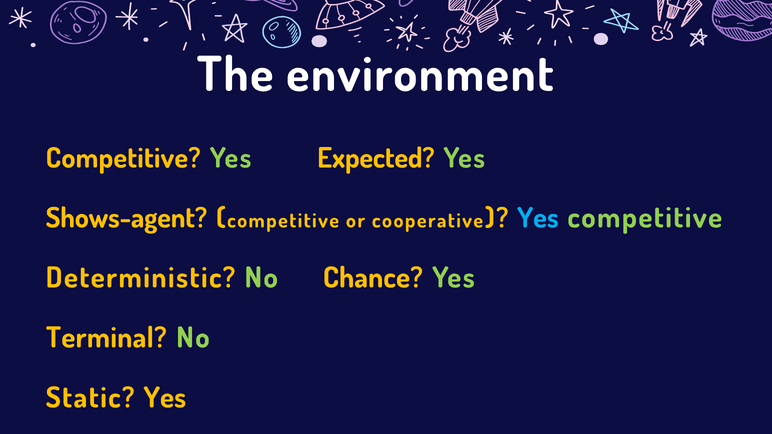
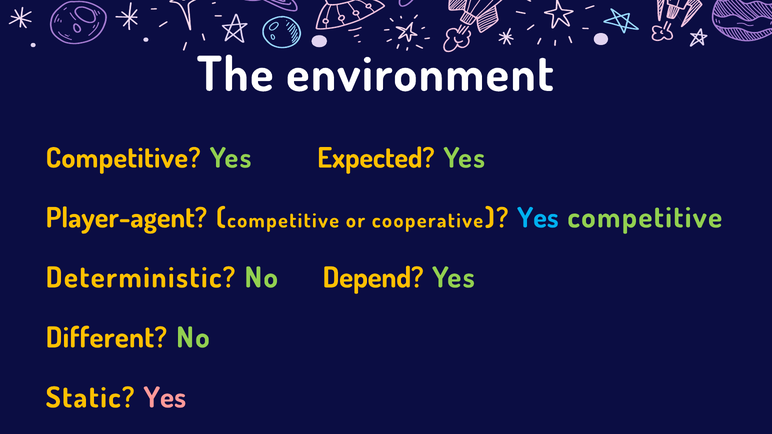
Shows-agent: Shows-agent -> Player-agent (126, 218)
Chance: Chance -> Depend (373, 278)
Terminal: Terminal -> Different (106, 338)
Yes colour: yellow -> pink (165, 398)
